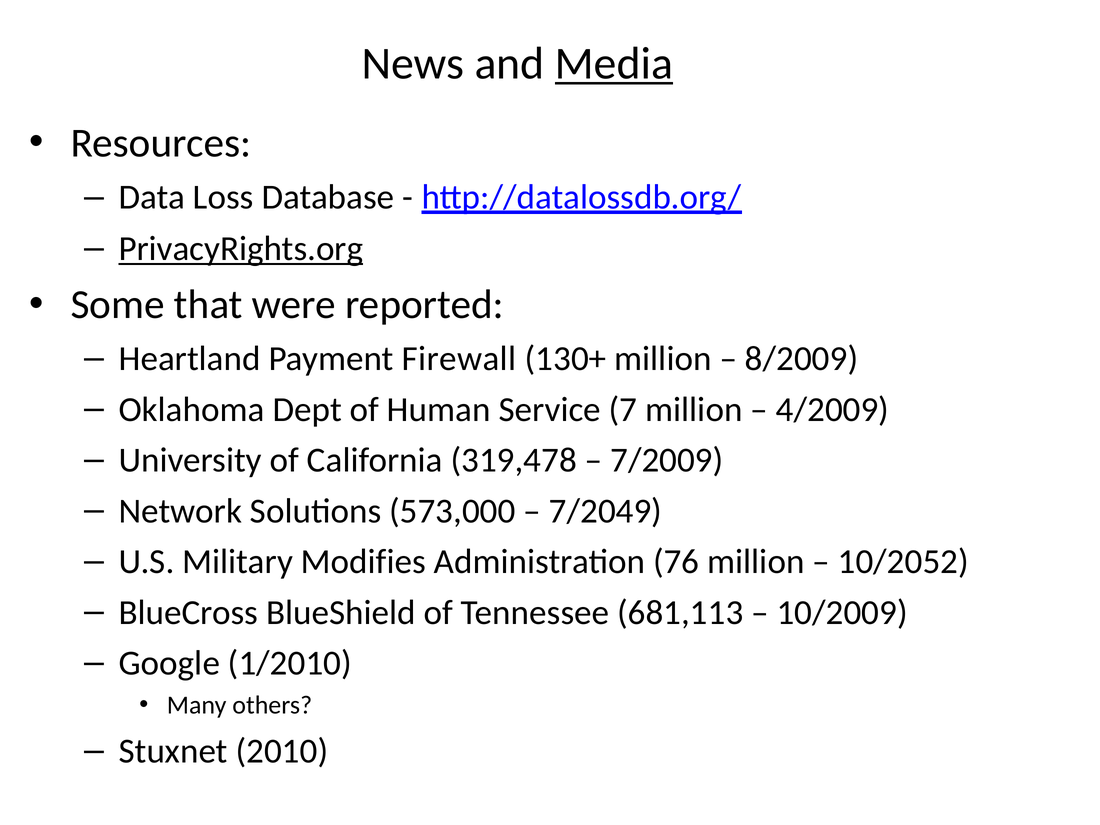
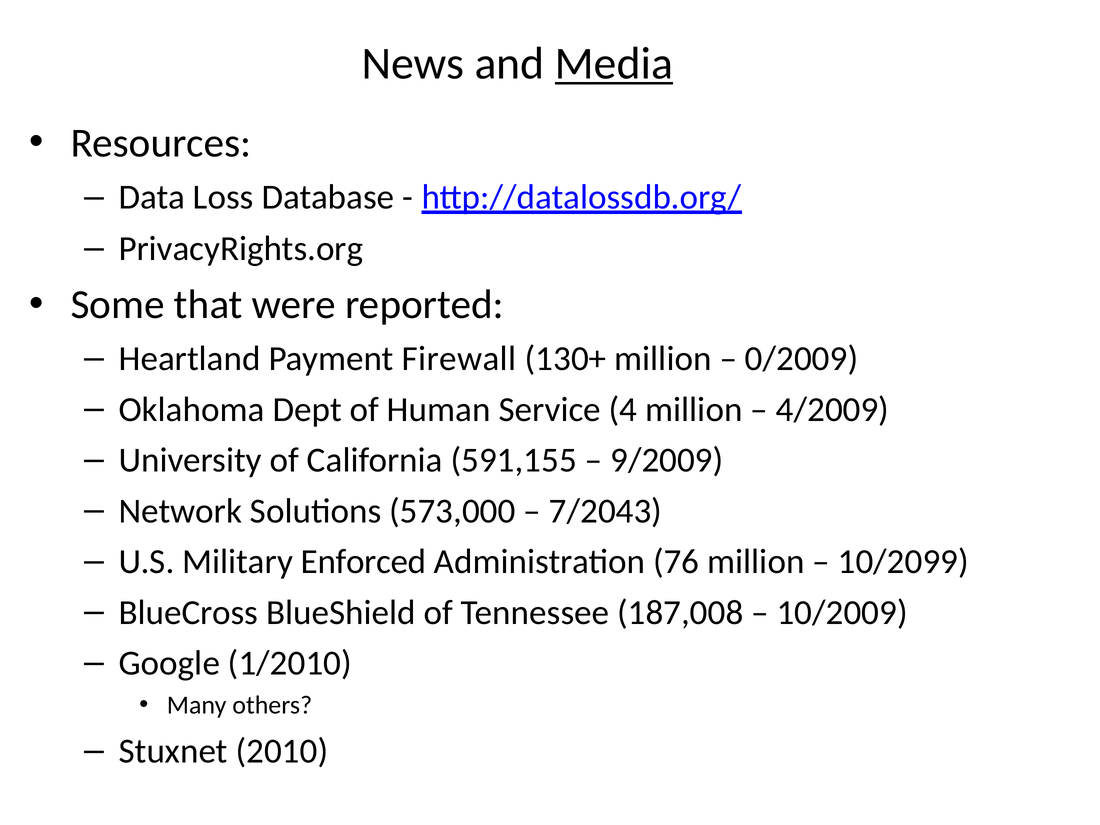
PrivacyRights.org underline: present -> none (241, 249)
8/2009: 8/2009 -> 0/2009 (802, 359)
7: 7 -> 4 (623, 410)
319,478: 319,478 -> 591,155 (514, 460)
7/2009: 7/2009 -> 9/2009 (667, 460)
7/2049: 7/2049 -> 7/2043 (605, 511)
Modifies: Modifies -> Enforced (364, 562)
10/2052: 10/2052 -> 10/2099 (903, 562)
681,113: 681,113 -> 187,008 (680, 612)
